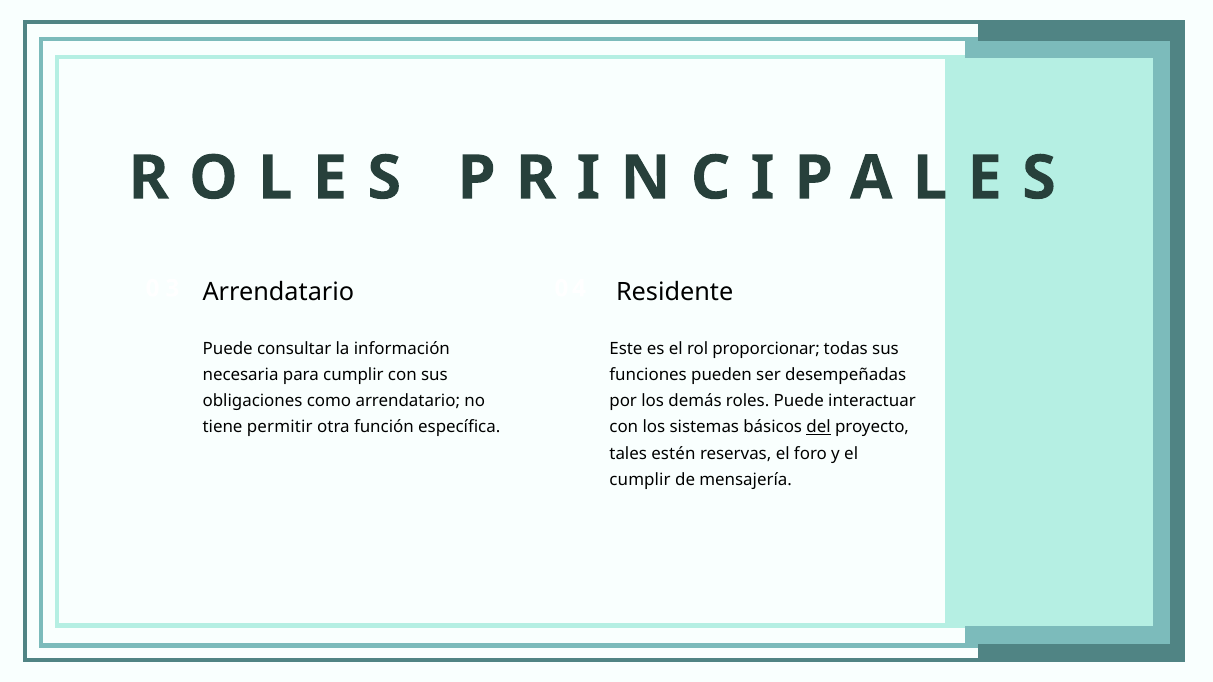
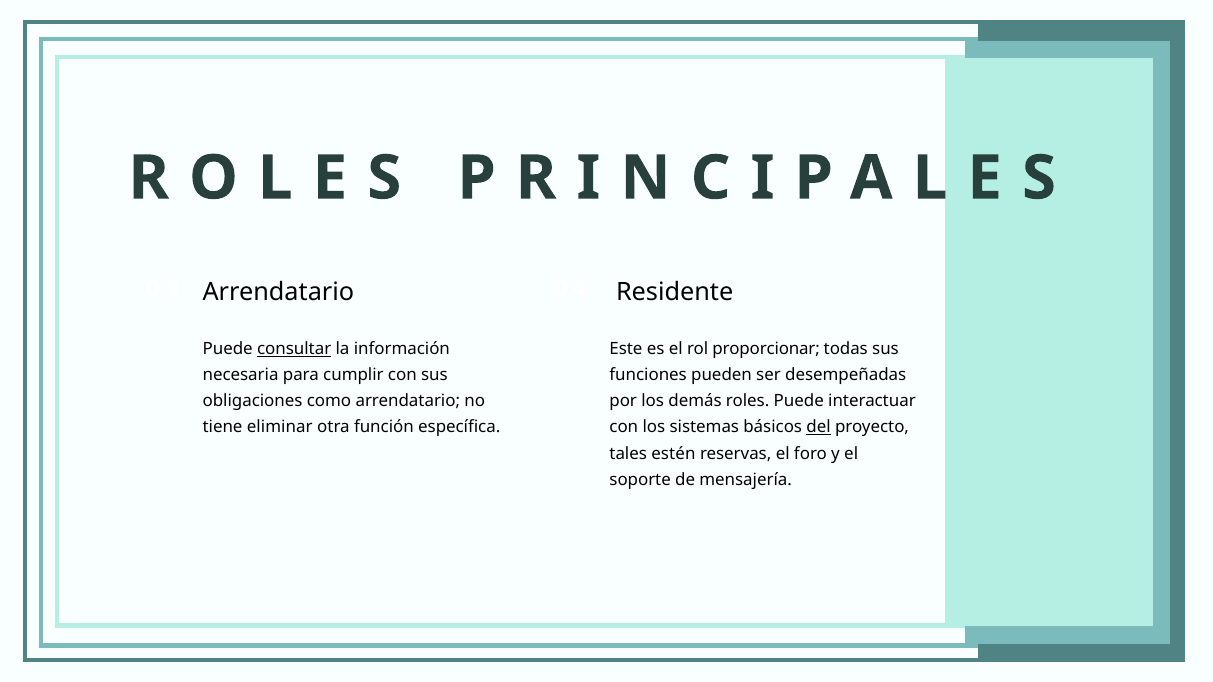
consultar underline: none -> present (294, 349)
permitir: permitir -> eliminar (280, 428)
cumplir: cumplir -> soporte (640, 480)
